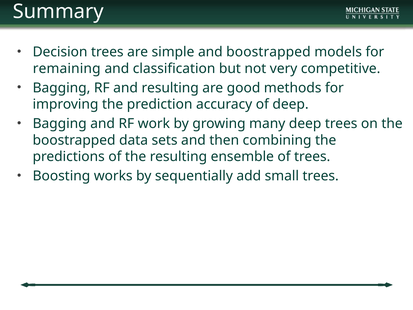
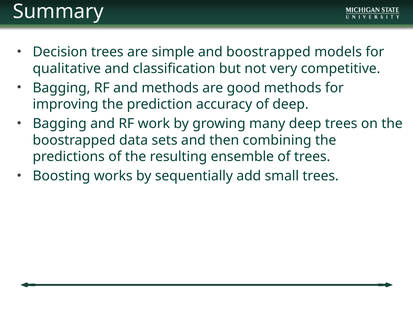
remaining: remaining -> qualitative (67, 68)
and resulting: resulting -> methods (170, 88)
